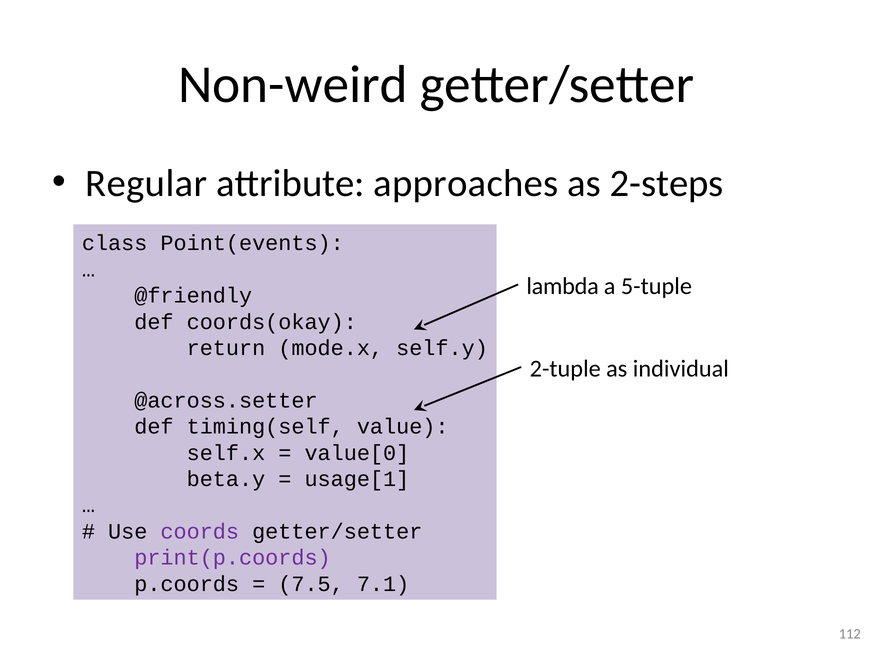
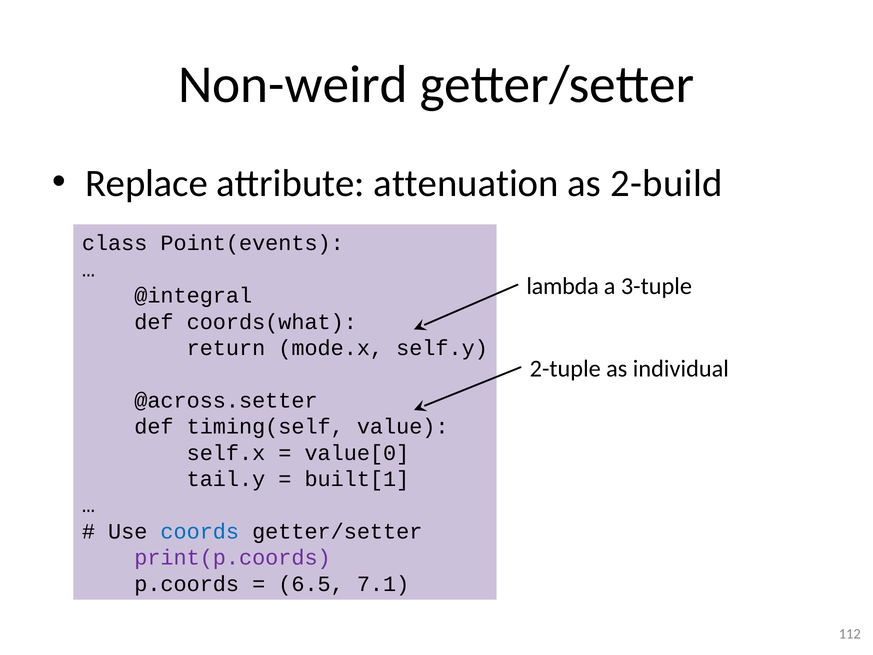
Regular: Regular -> Replace (146, 183)
approaches: approaches -> attenuation (466, 183)
2-steps: 2-steps -> 2-build (666, 183)
5-tuple: 5-tuple -> 3-tuple (656, 286)
@friendly: @friendly -> @integral (193, 296)
coords(okay: coords(okay -> coords(what (272, 322)
beta.y: beta.y -> tail.y (226, 479)
usage[1: usage[1 -> built[1 (357, 479)
coords colour: purple -> blue (200, 531)
7.5: 7.5 -> 6.5 (311, 584)
